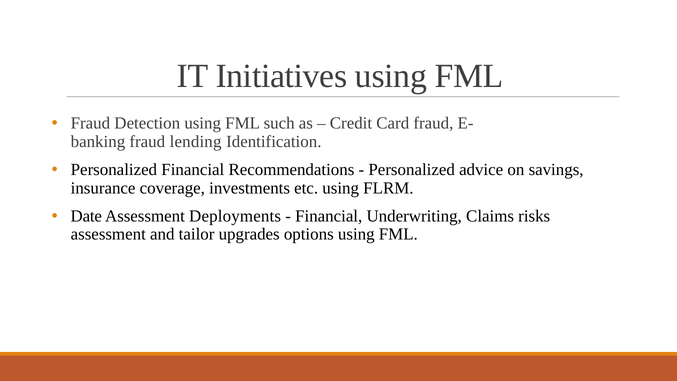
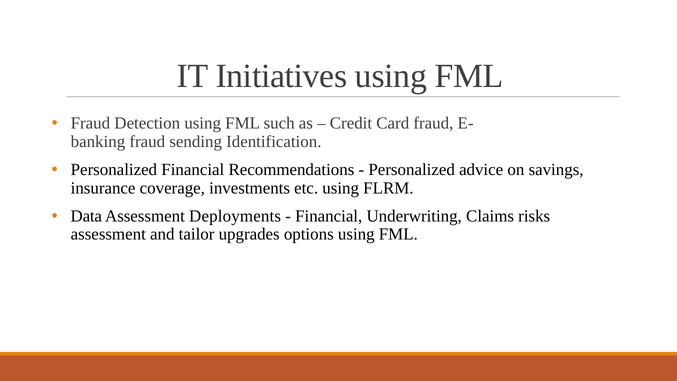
lending: lending -> sending (196, 141)
Date: Date -> Data (86, 216)
